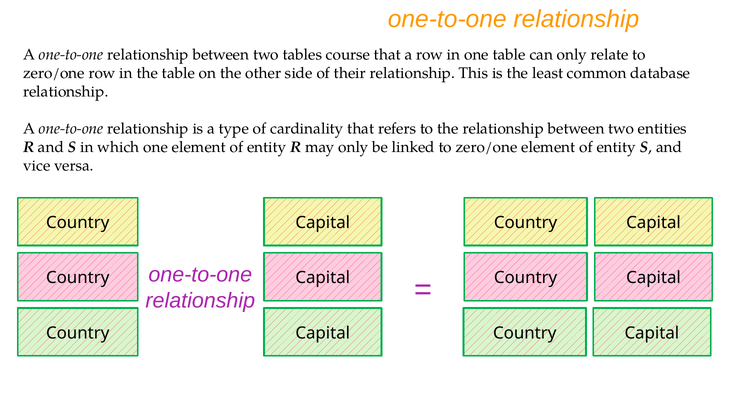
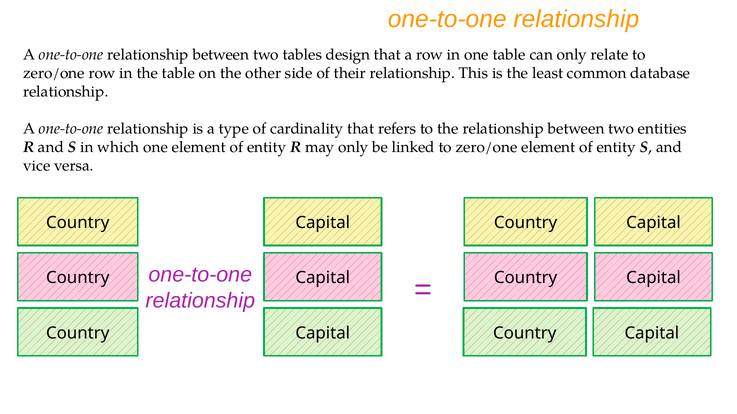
course: course -> design (348, 55)
